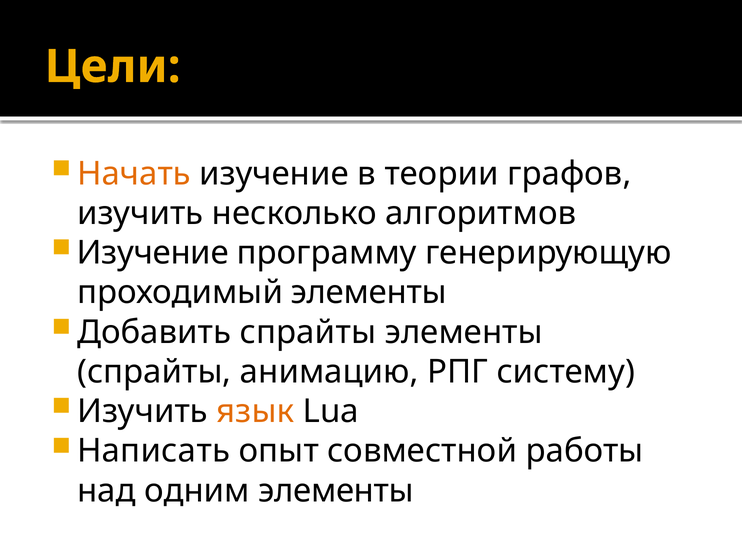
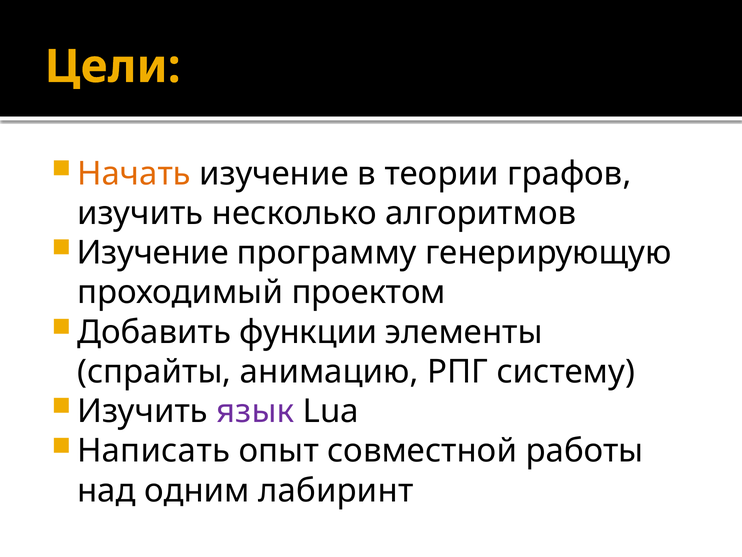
проходимый элементы: элементы -> проектом (369, 292)
Добавить спрайты: спрайты -> функции (308, 332)
язык colour: orange -> purple (255, 411)
одним элементы: элементы -> лабиринт (336, 490)
